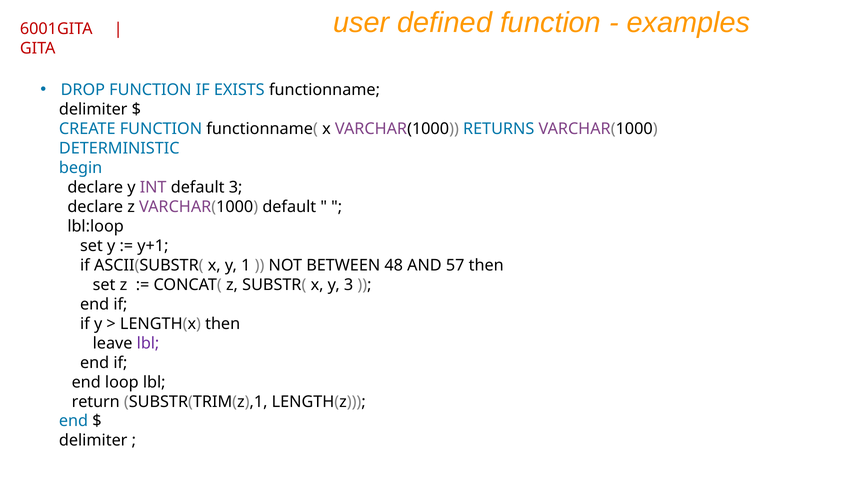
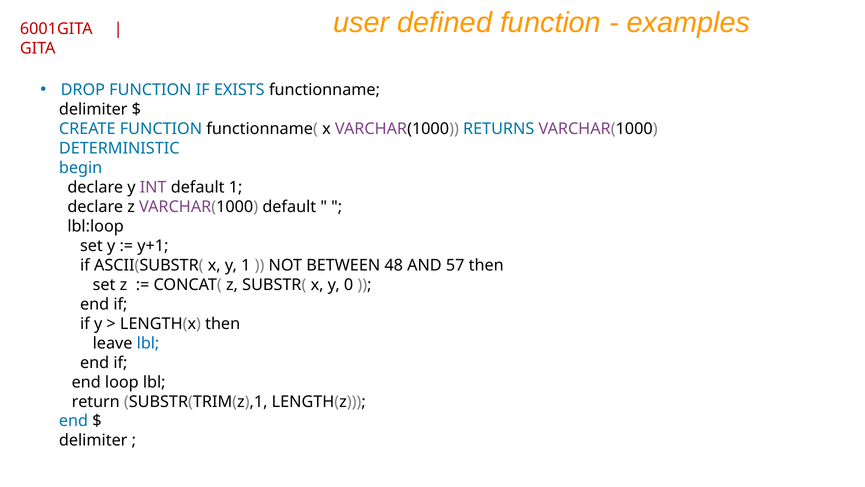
default 3: 3 -> 1 (236, 187)
y 3: 3 -> 0 (349, 285)
lbl colour: purple -> blue (148, 343)
